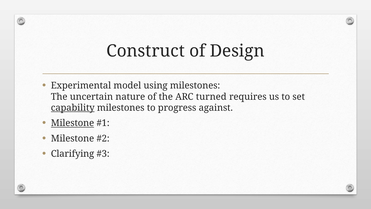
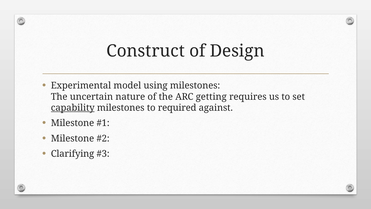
turned: turned -> getting (211, 97)
progress: progress -> required (177, 108)
Milestone underline: present -> none (73, 123)
